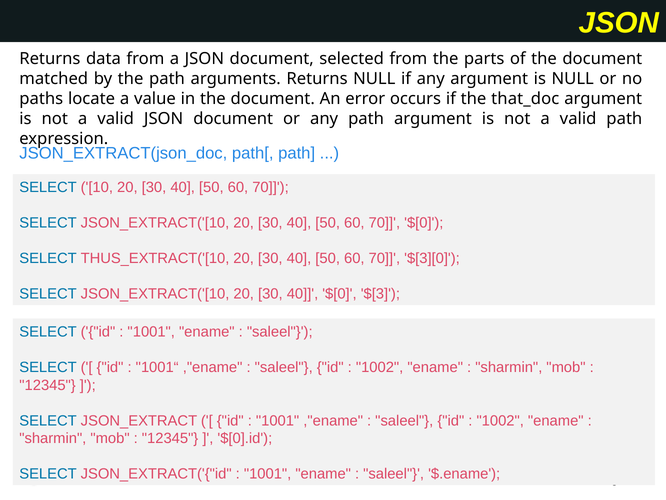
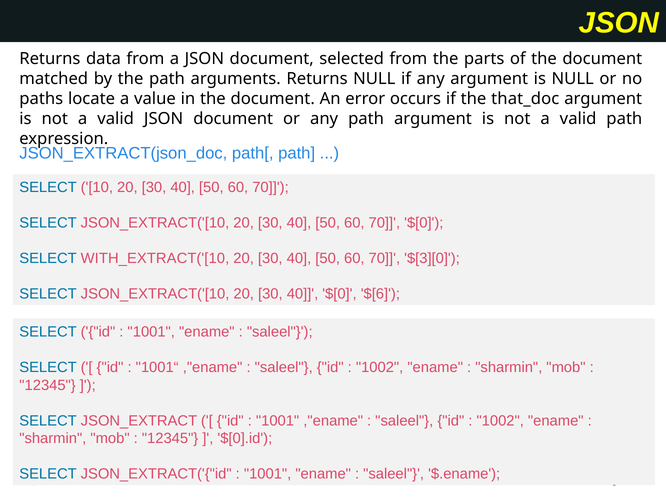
THUS_EXTRACT('[10: THUS_EXTRACT('[10 -> WITH_EXTRACT('[10 (155, 258)
$[3: $[3 -> $[6 (380, 294)
